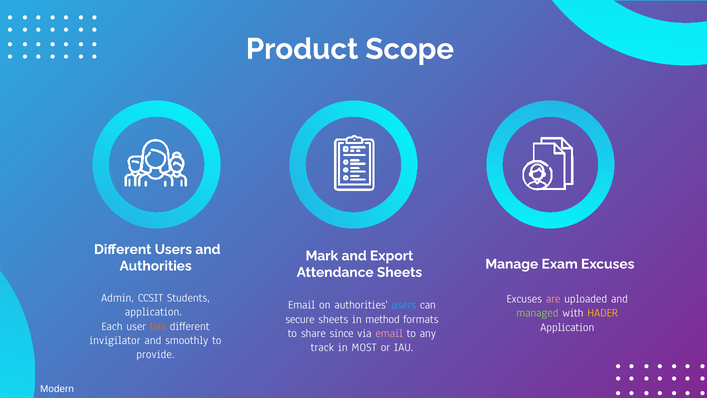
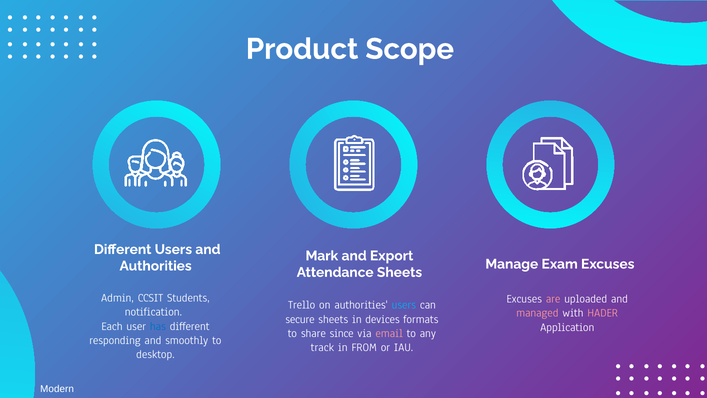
Email: Email -> Trello (302, 305)
application: application -> notification (153, 312)
managed colour: light green -> pink (537, 313)
HADER colour: yellow -> pink (603, 313)
method: method -> devices (383, 319)
has colour: orange -> blue (158, 326)
invigilator: invigilator -> responding (115, 340)
MOST: MOST -> FROM (364, 347)
provide: provide -> desktop (155, 354)
